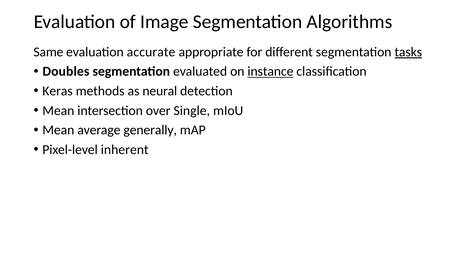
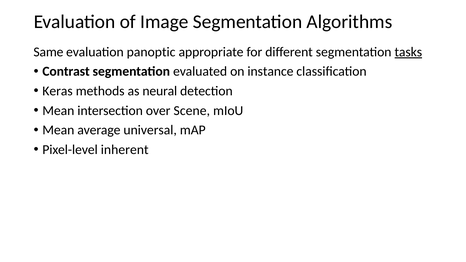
accurate: accurate -> panoptic (151, 52)
Doubles: Doubles -> Contrast (66, 72)
instance underline: present -> none (270, 72)
Single: Single -> Scene (192, 111)
generally: generally -> universal (150, 130)
